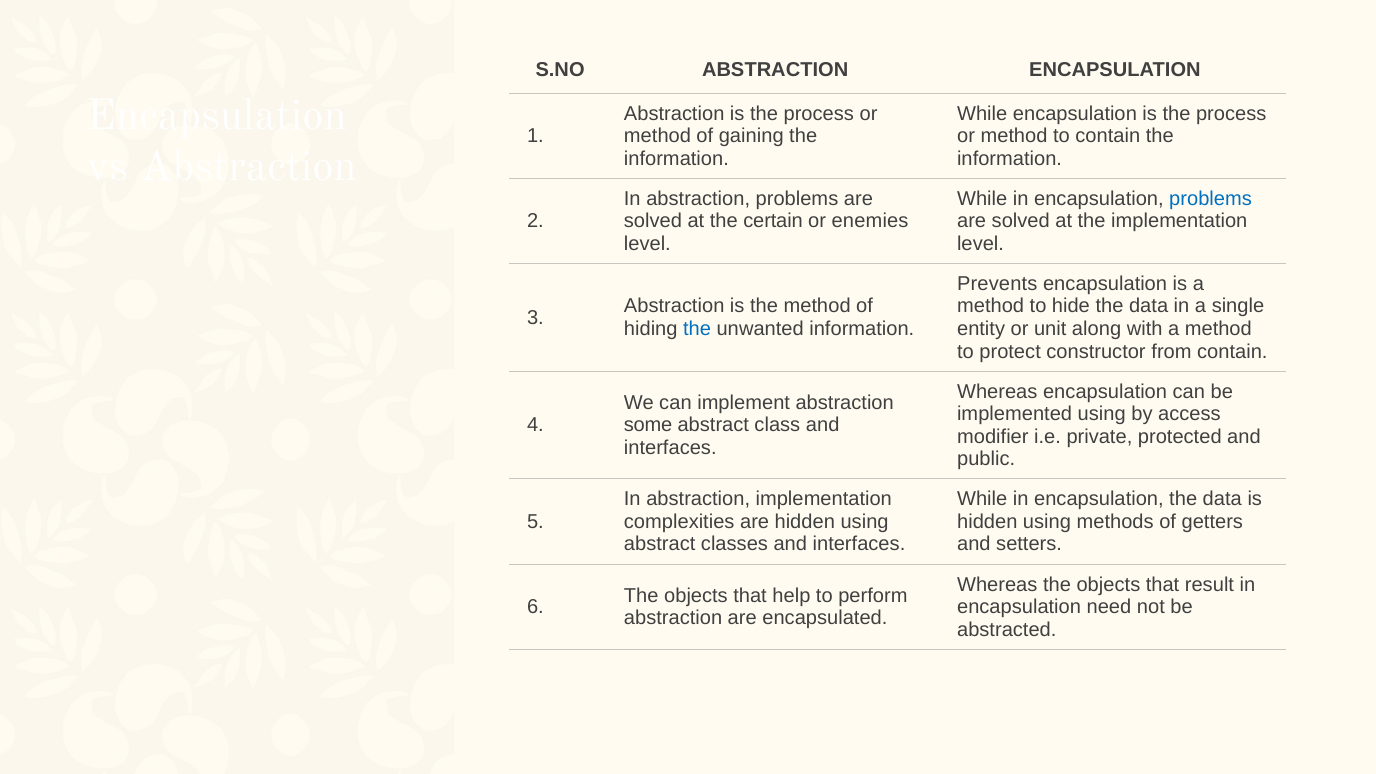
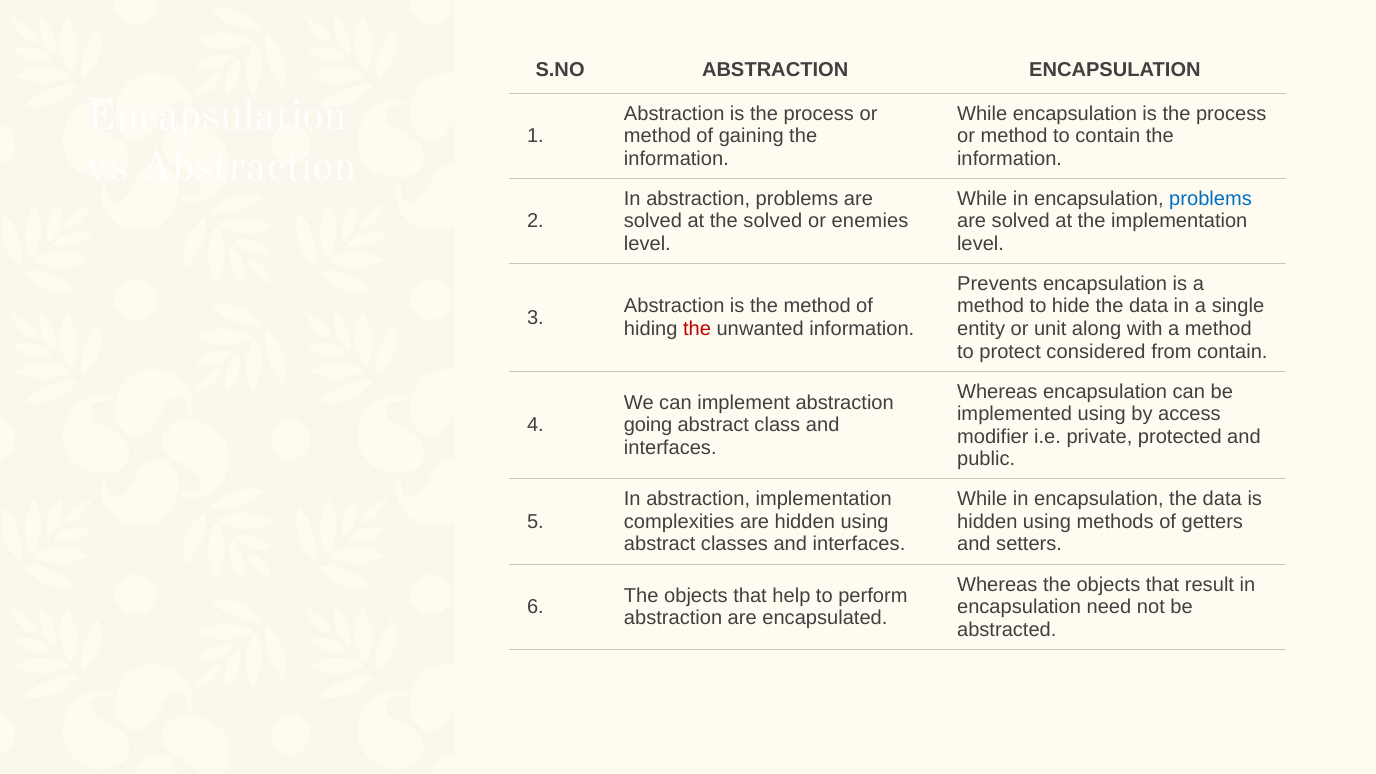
the certain: certain -> solved (773, 221)
the colour: blue -> red (697, 329)
constructor: constructor -> considered (1096, 351)
some: some -> going (648, 425)
